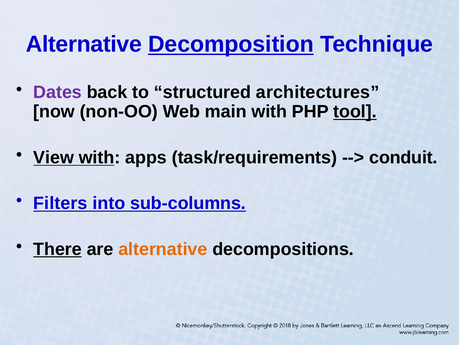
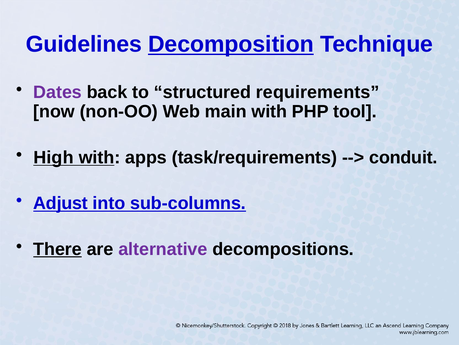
Alternative: Alternative -> Guidelines (84, 44)
architectures: architectures -> requirements (318, 92)
tool underline: present -> none (355, 111)
View: View -> High (53, 157)
Filters: Filters -> Adjust (61, 203)
alternative colour: orange -> purple (163, 249)
